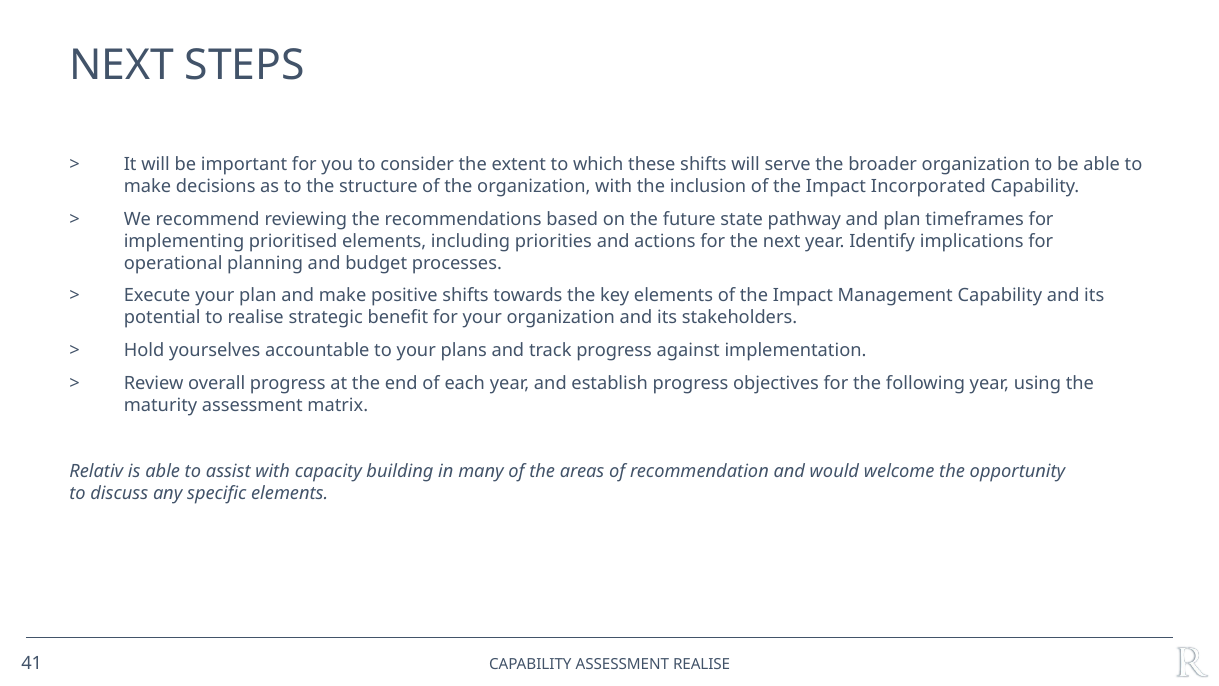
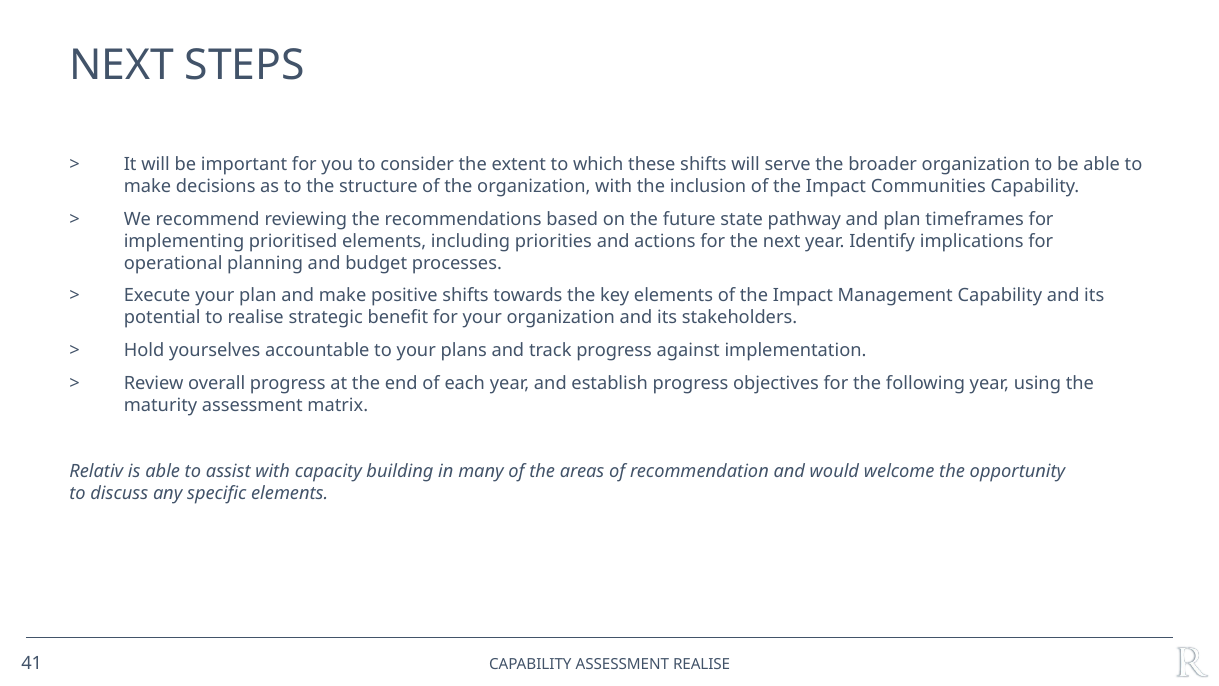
Incorporated: Incorporated -> Communities (928, 186)
